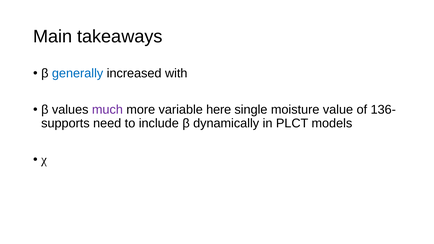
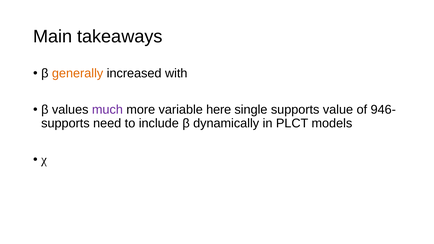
generally colour: blue -> orange (78, 73)
single moisture: moisture -> supports (295, 110)
136-: 136- -> 946- (383, 110)
